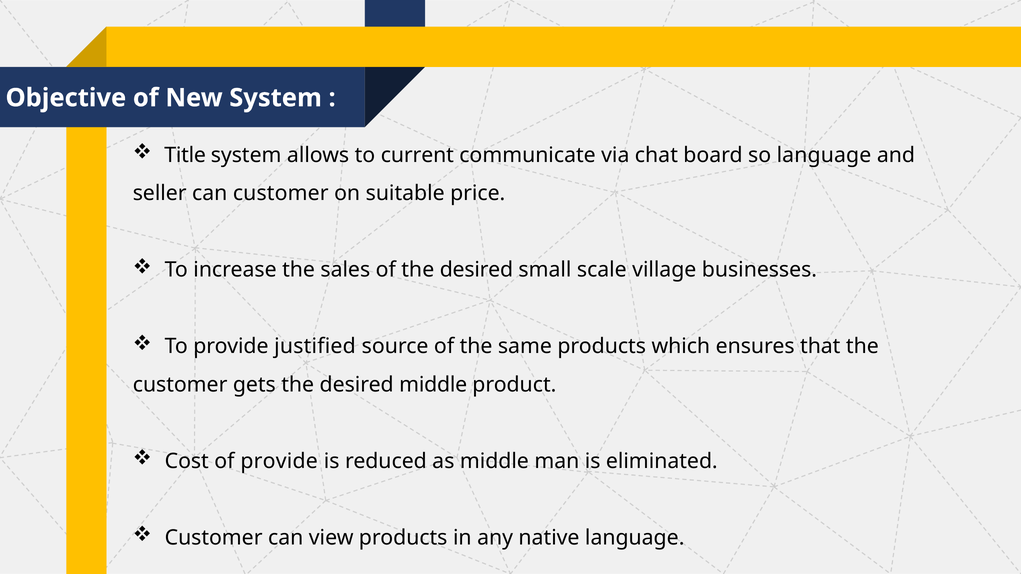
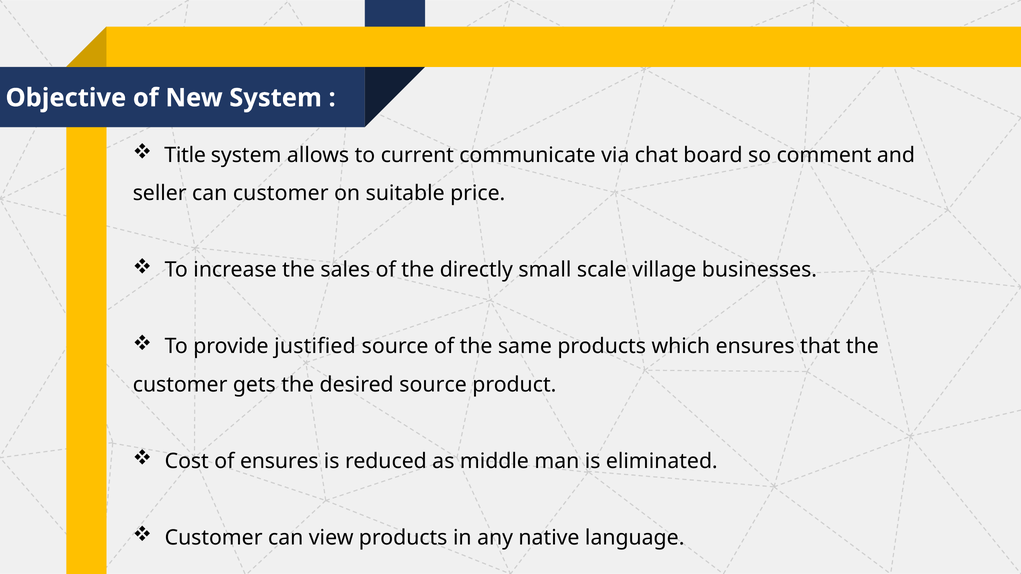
so language: language -> comment (824, 155)
of the desired: desired -> directly (476, 270)
desired middle: middle -> source (433, 385)
of provide: provide -> ensures (279, 461)
